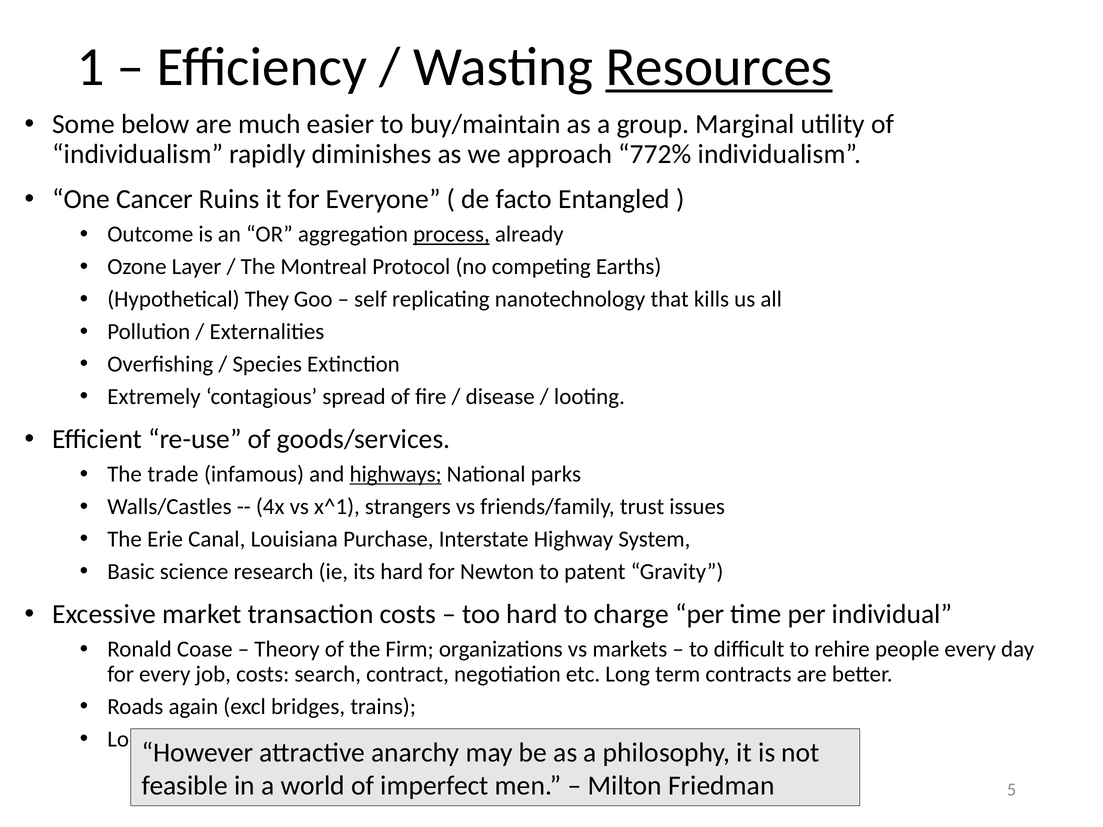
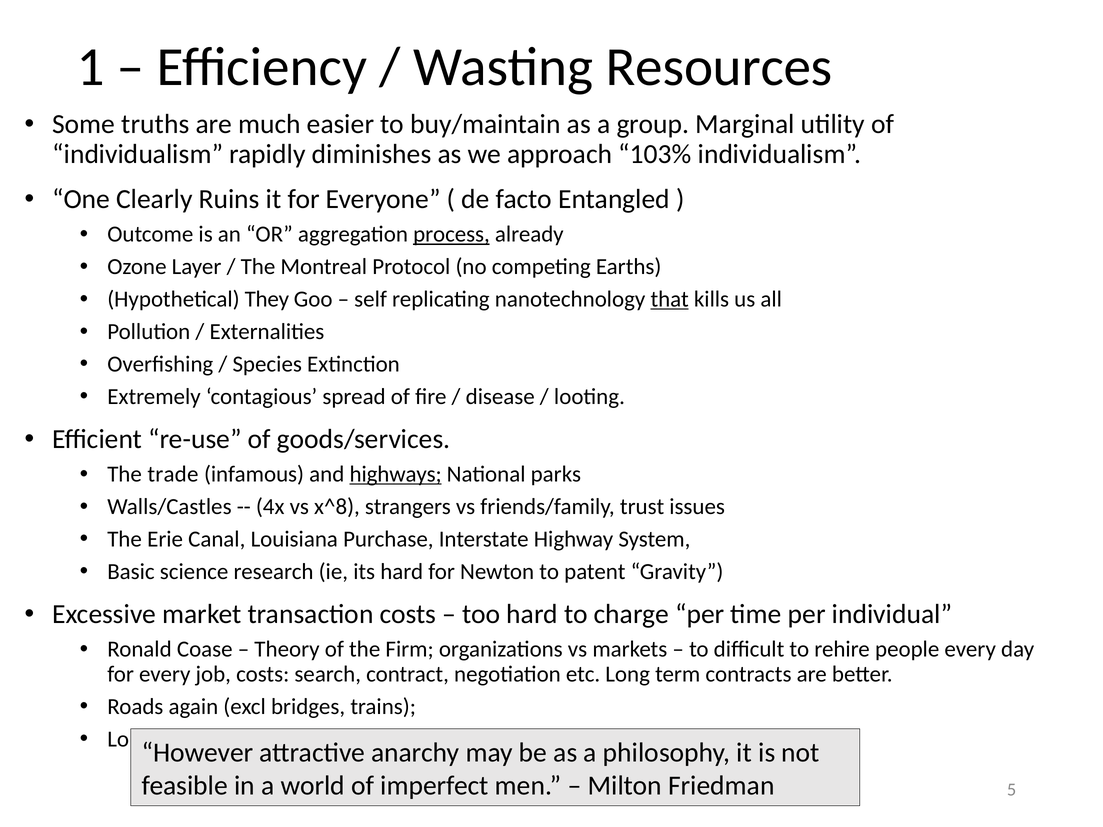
Resources underline: present -> none (719, 67)
below: below -> truths (155, 124)
772%: 772% -> 103% (655, 154)
Cancer: Cancer -> Clearly (154, 199)
that underline: none -> present (670, 299)
x^1: x^1 -> x^8 (337, 507)
